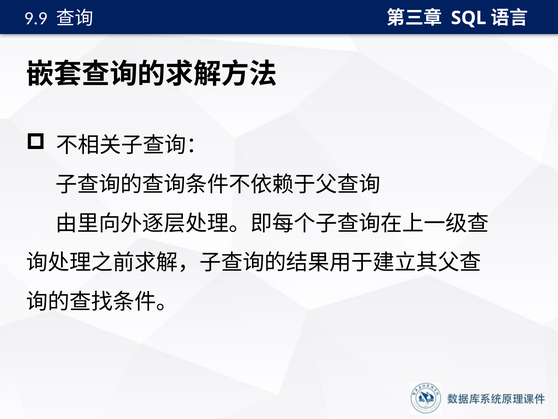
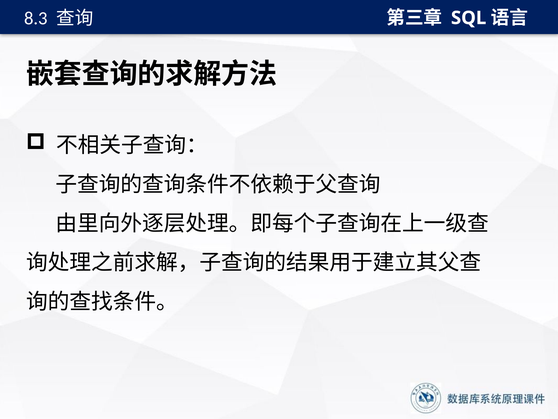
9.9: 9.9 -> 8.3 (36, 18)
